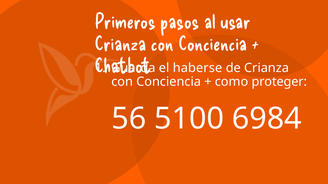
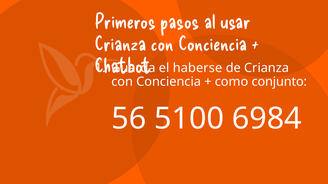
proteger: proteger -> conjunto (279, 82)
